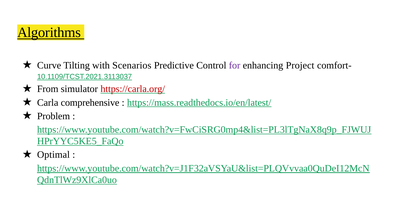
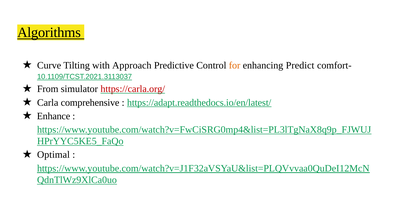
Scenarios: Scenarios -> Approach (132, 65)
for colour: purple -> orange (235, 65)
Project: Project -> Predict (300, 65)
https://mass.readthedocs.io/en/latest/: https://mass.readthedocs.io/en/latest/ -> https://adapt.readthedocs.io/en/latest/ (199, 103)
Problem: Problem -> Enhance (54, 116)
